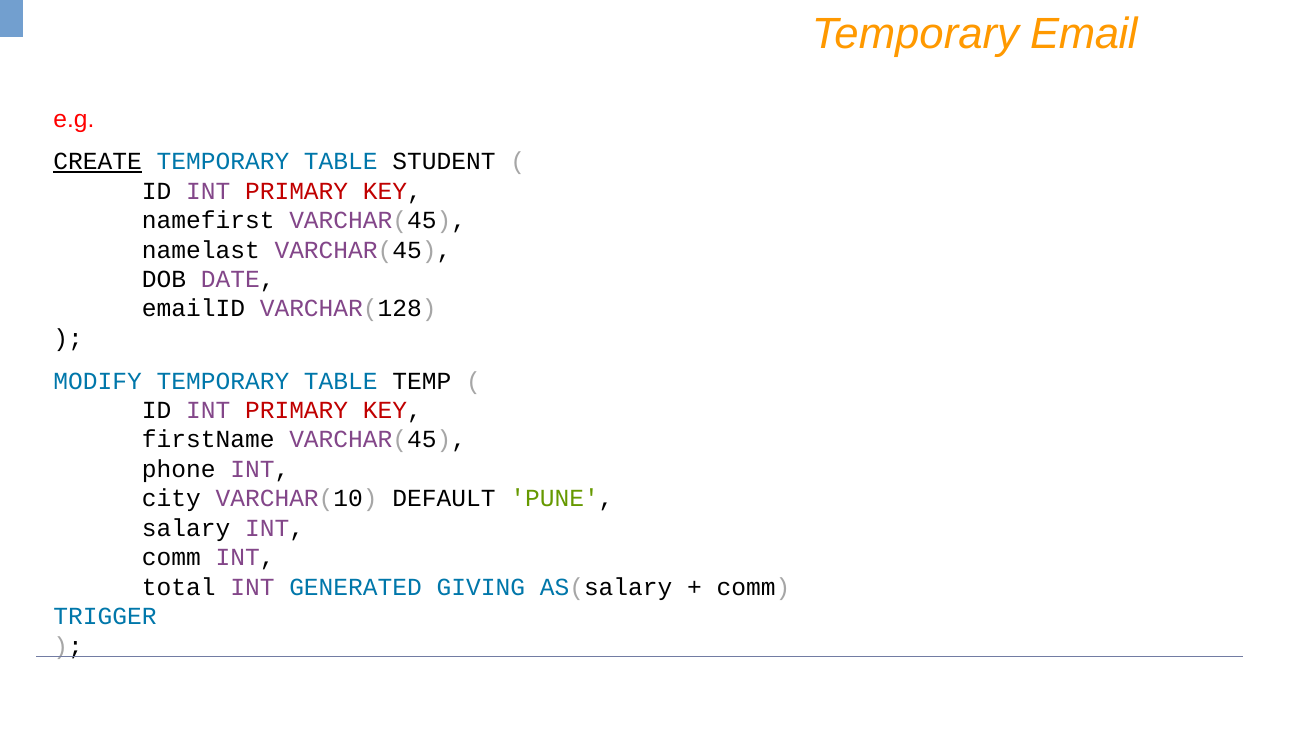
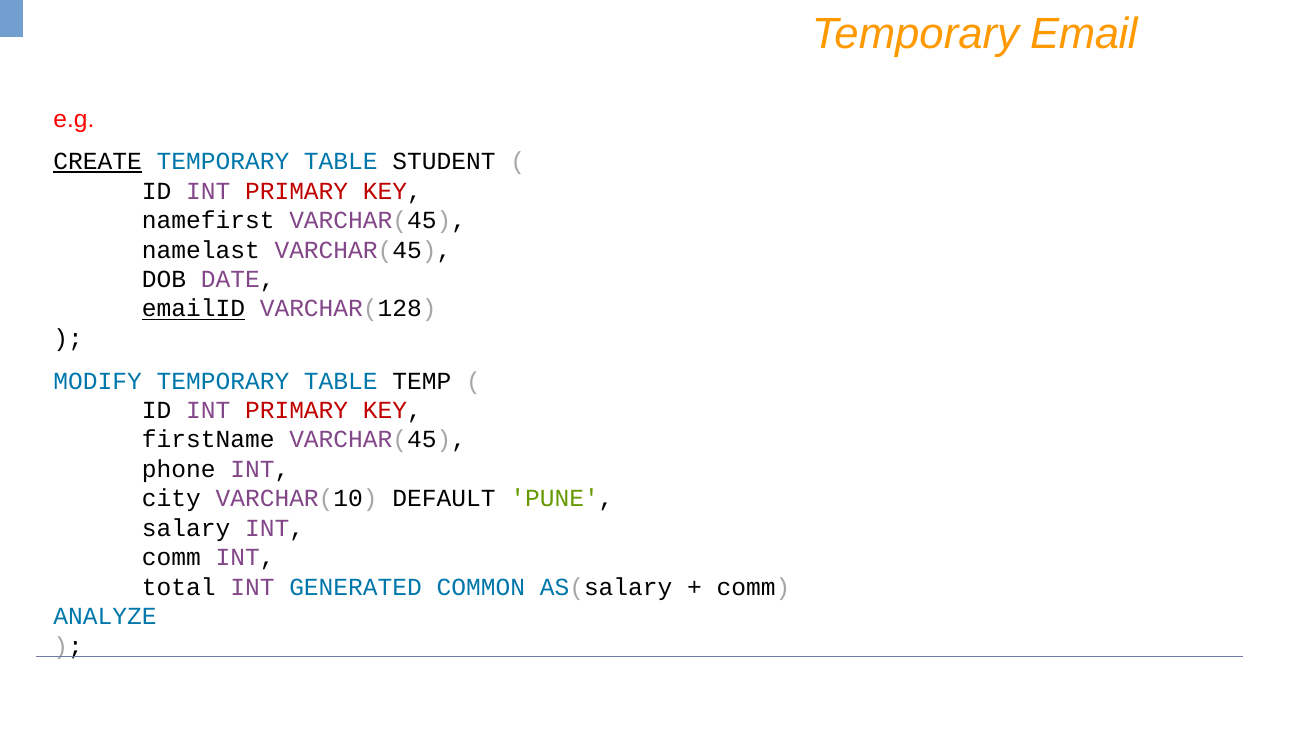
emailID underline: none -> present (193, 309)
GIVING: GIVING -> COMMON (481, 587)
TRIGGER: TRIGGER -> ANALYZE (105, 617)
